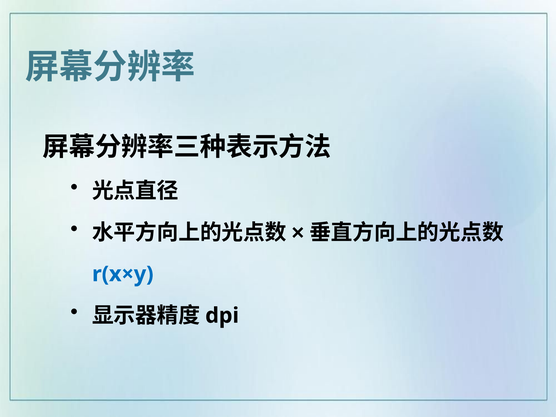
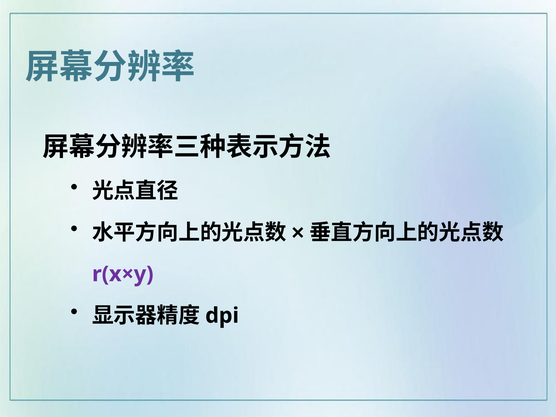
r(x×y colour: blue -> purple (123, 274)
